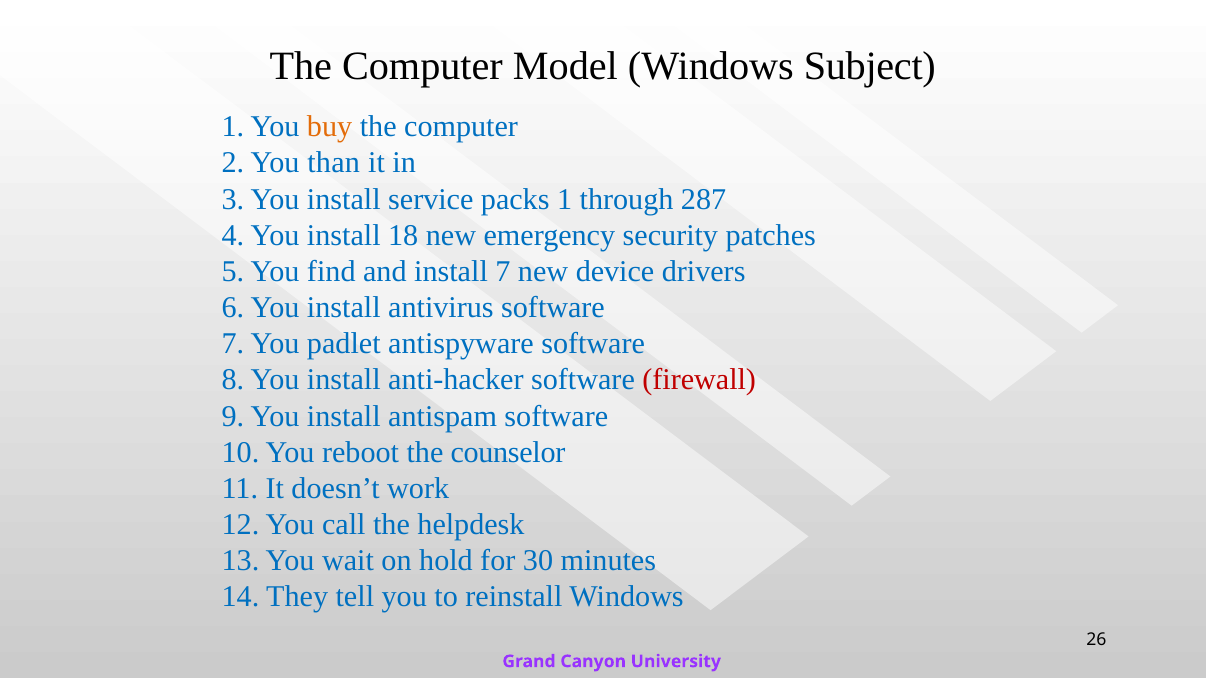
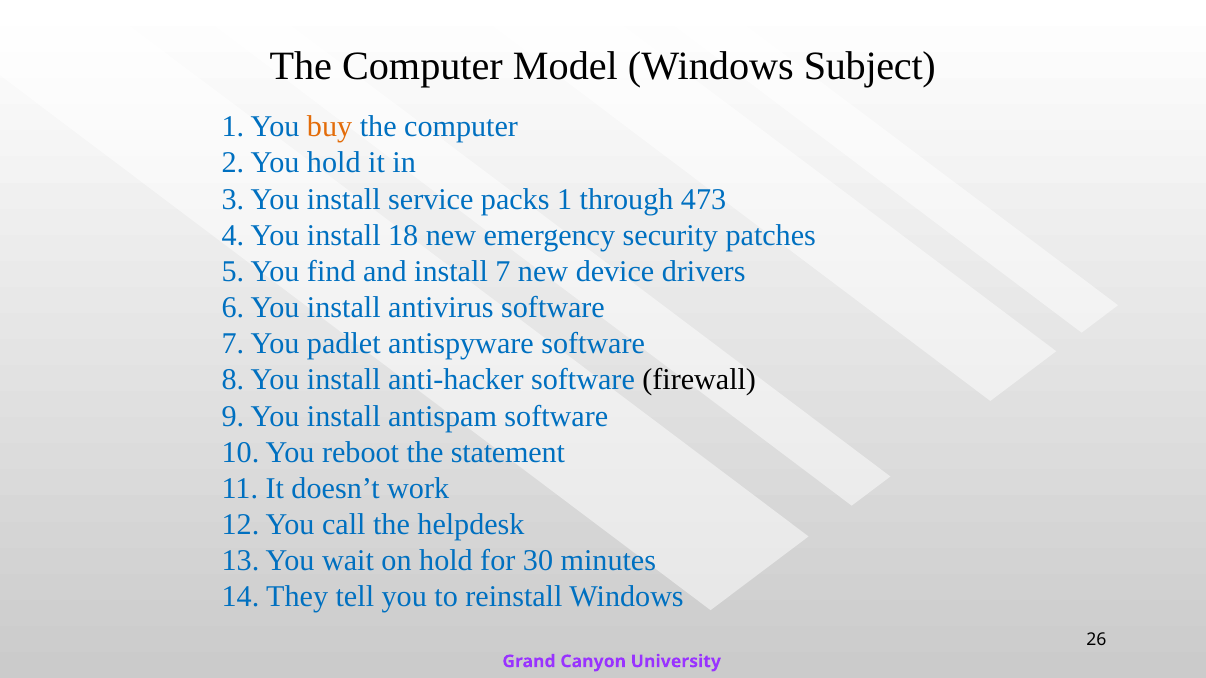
You than: than -> hold (334, 163)
287: 287 -> 473 (704, 199)
firewall colour: red -> black (699, 380)
counselor: counselor -> statement (508, 452)
